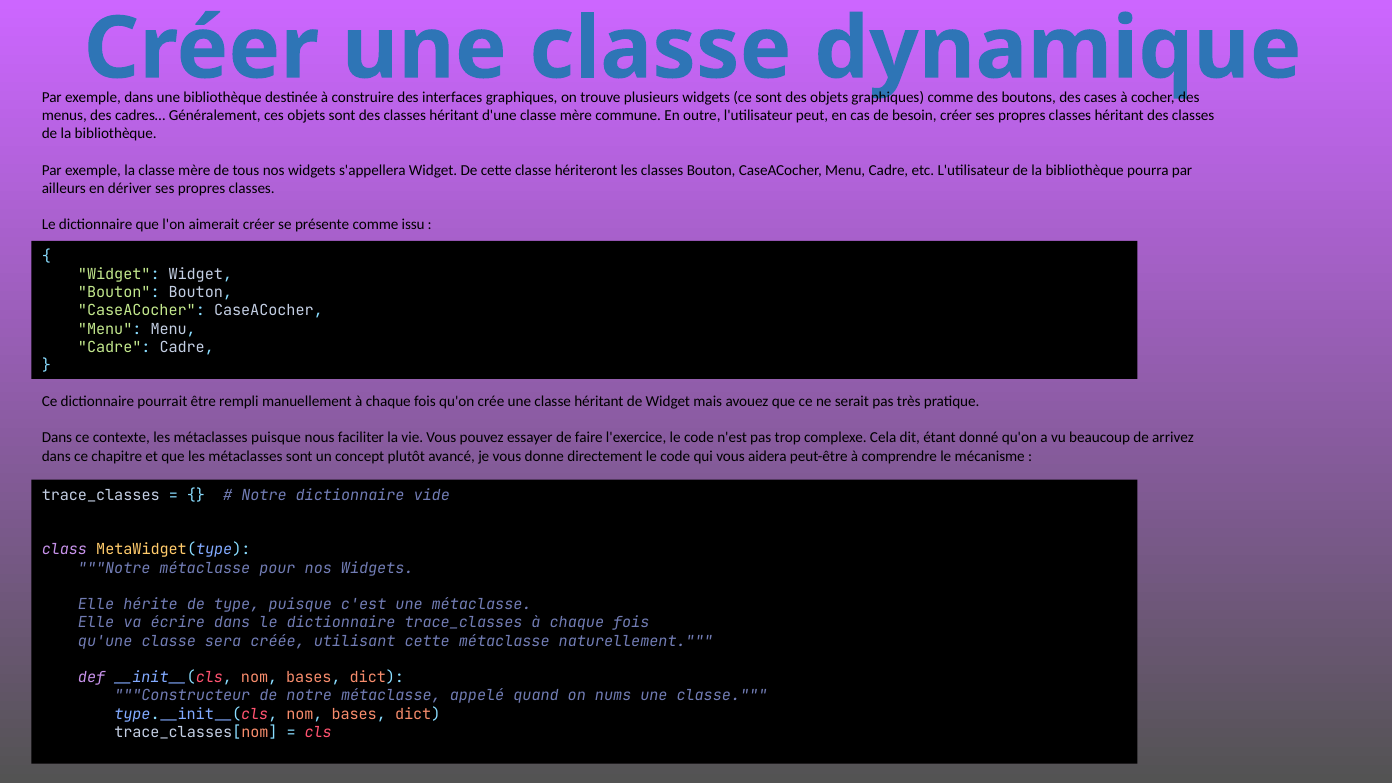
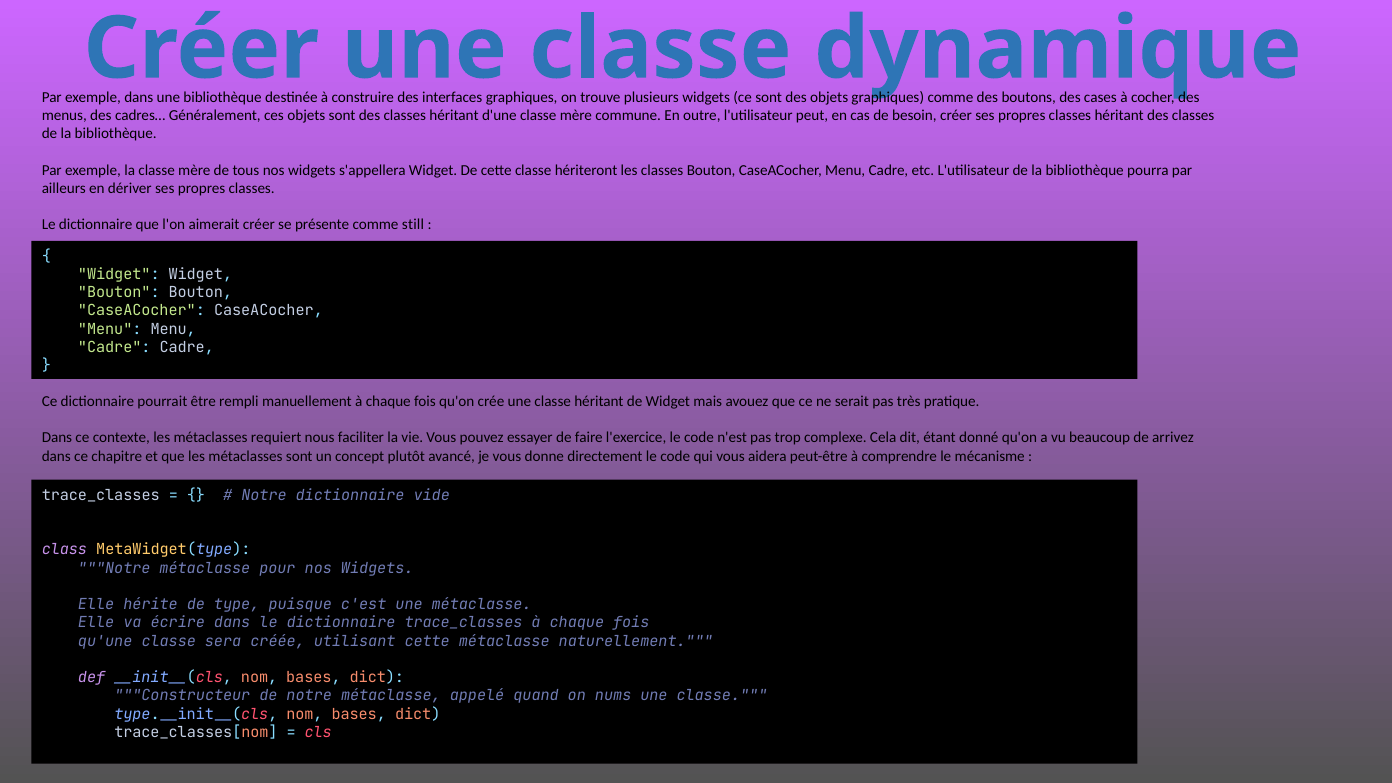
issu: issu -> still (413, 225)
métaclasses puisque: puisque -> requiert (276, 438)
